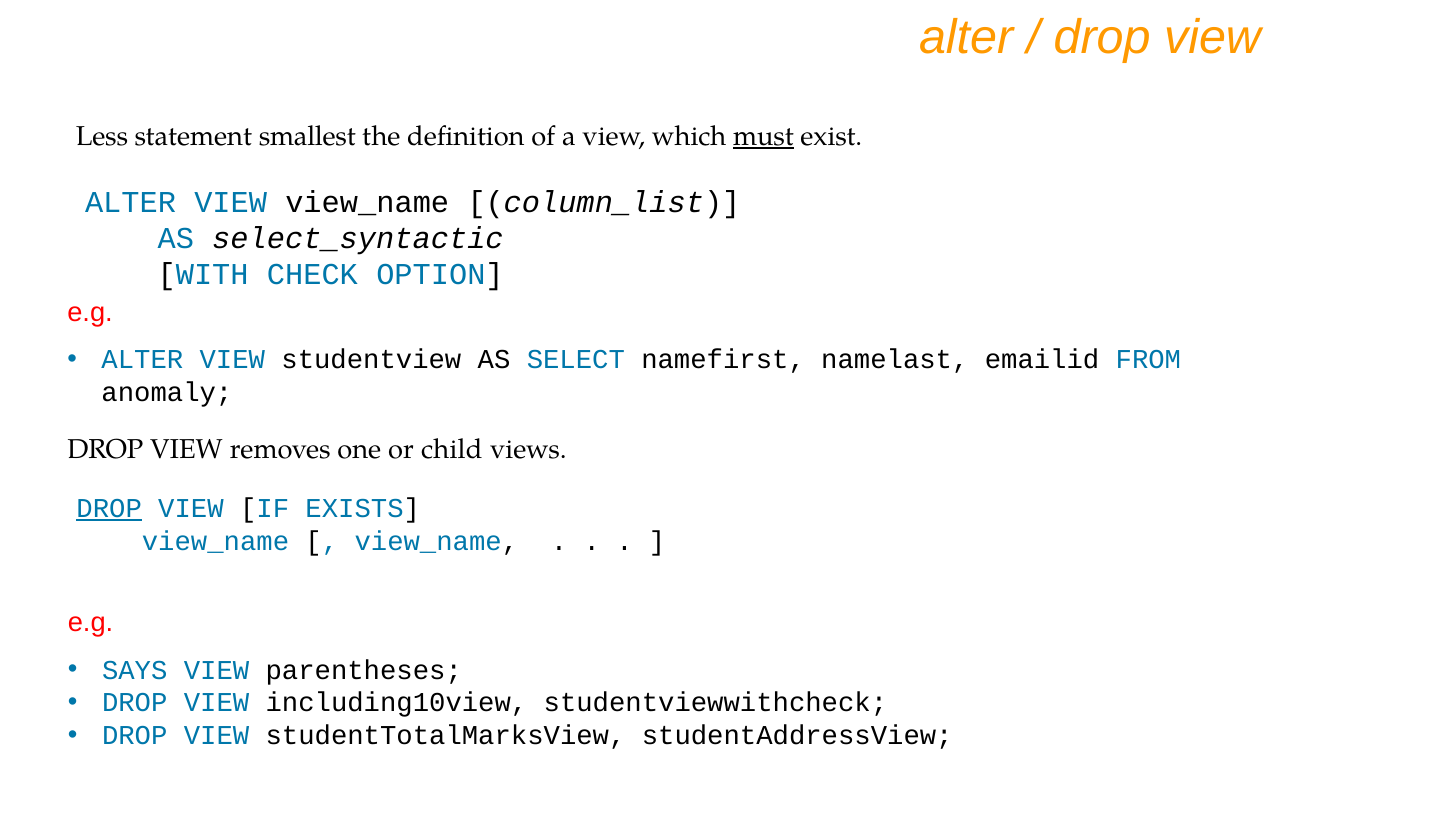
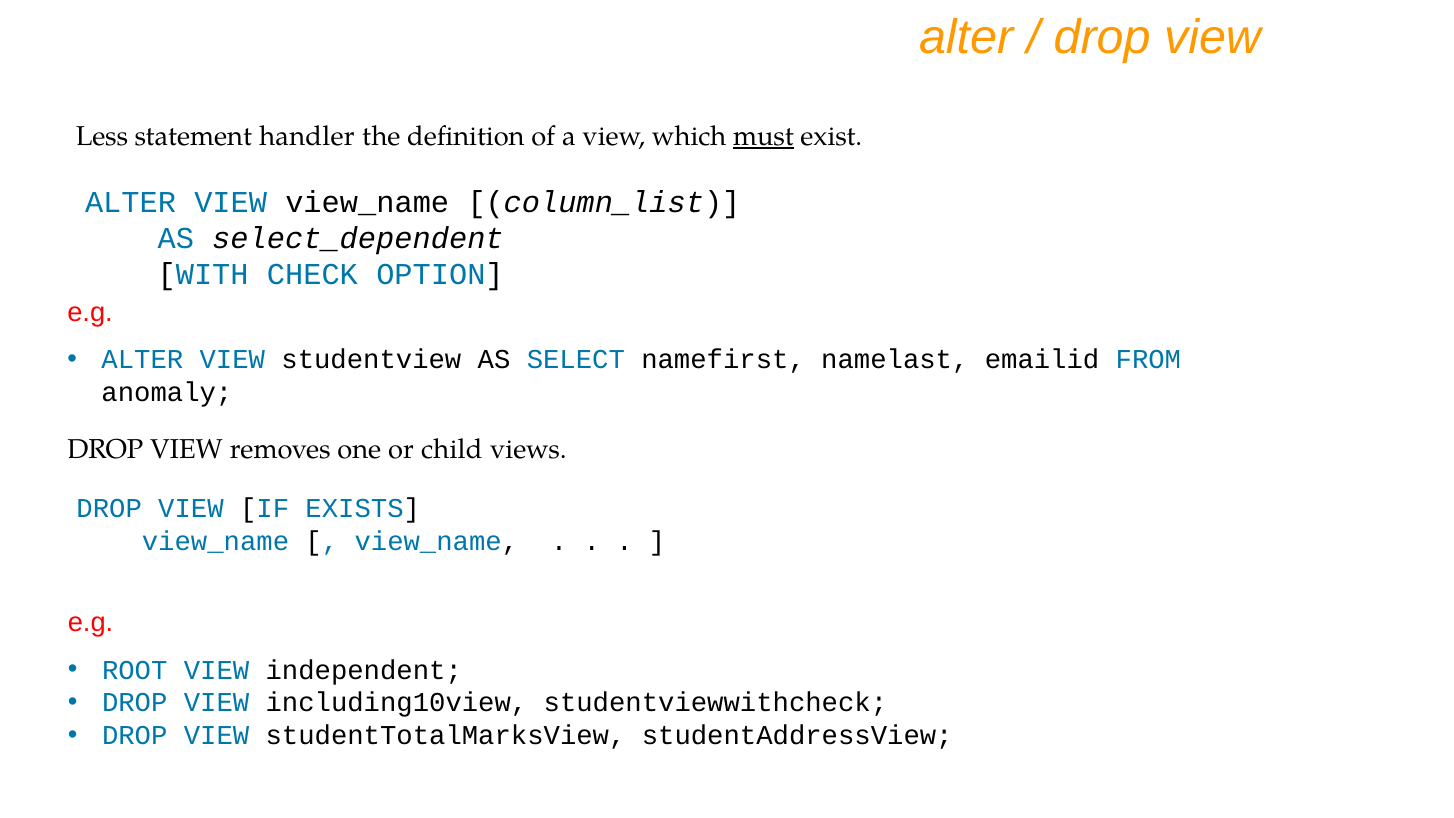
smallest: smallest -> handler (307, 136)
select_syntactic: select_syntactic -> select_dependent (358, 238)
DROP underline: present -> none (109, 508)
SAYS: SAYS -> ROOT (135, 670)
parentheses: parentheses -> independent (364, 670)
